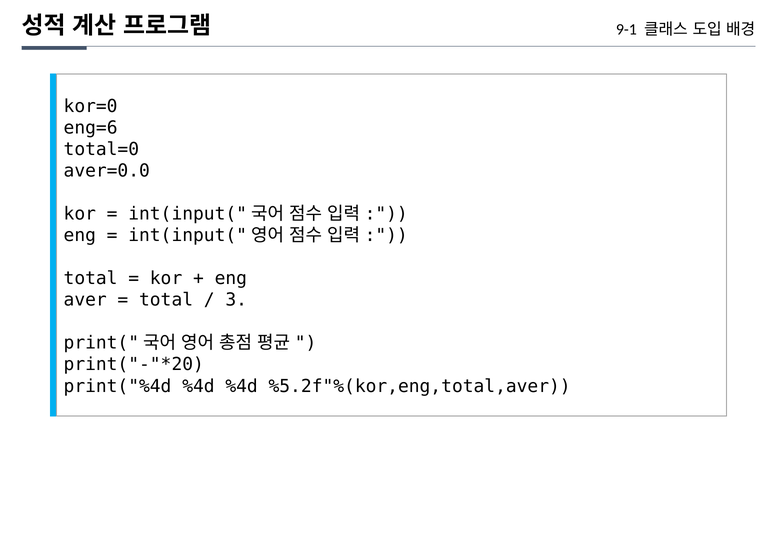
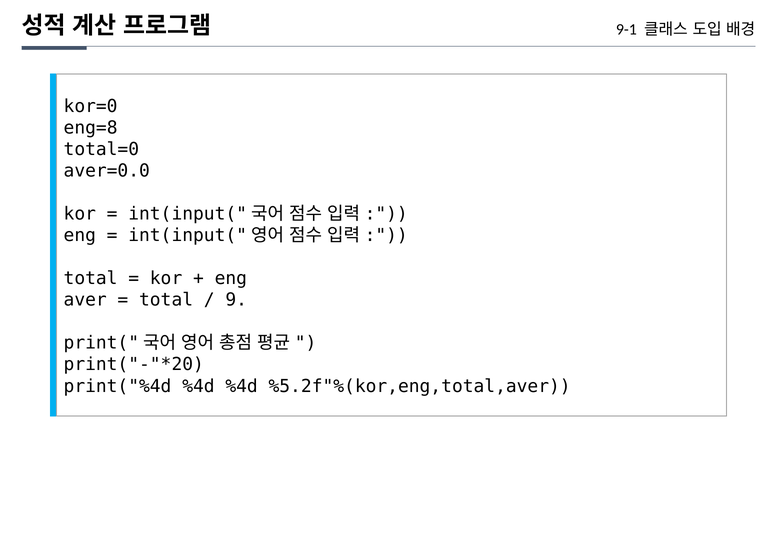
eng=6: eng=6 -> eng=8 (91, 128)
3: 3 -> 9 (236, 300)
